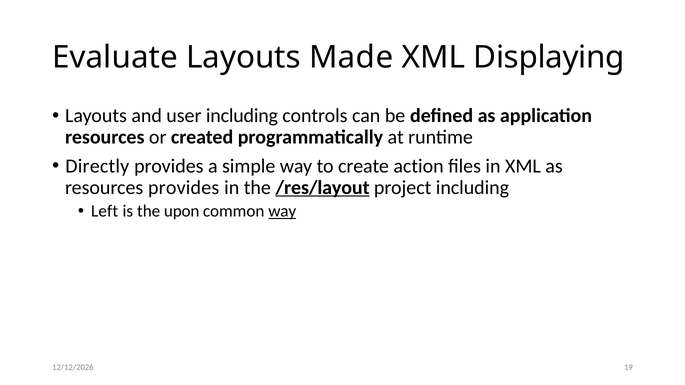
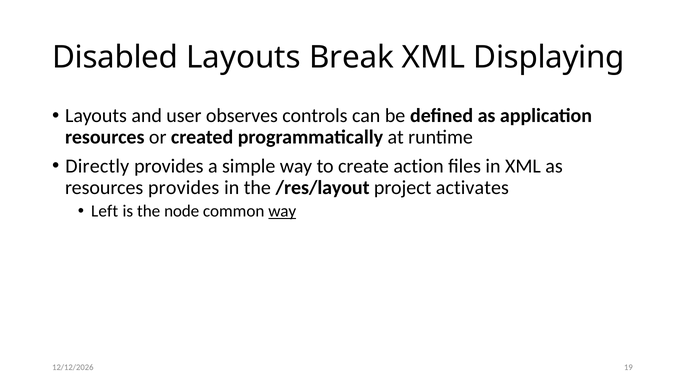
Evaluate: Evaluate -> Disabled (115, 58)
Made: Made -> Break (351, 58)
user including: including -> observes (242, 116)
/res/layout underline: present -> none (323, 188)
project including: including -> activates (472, 188)
upon: upon -> node (182, 211)
